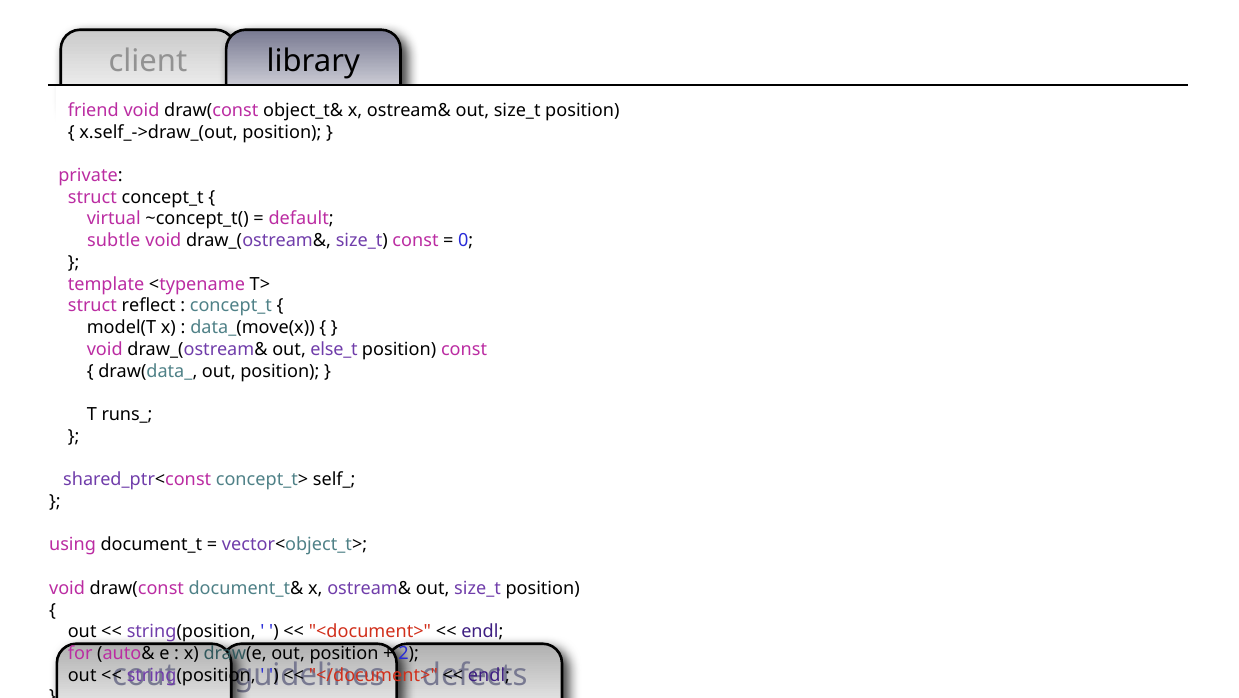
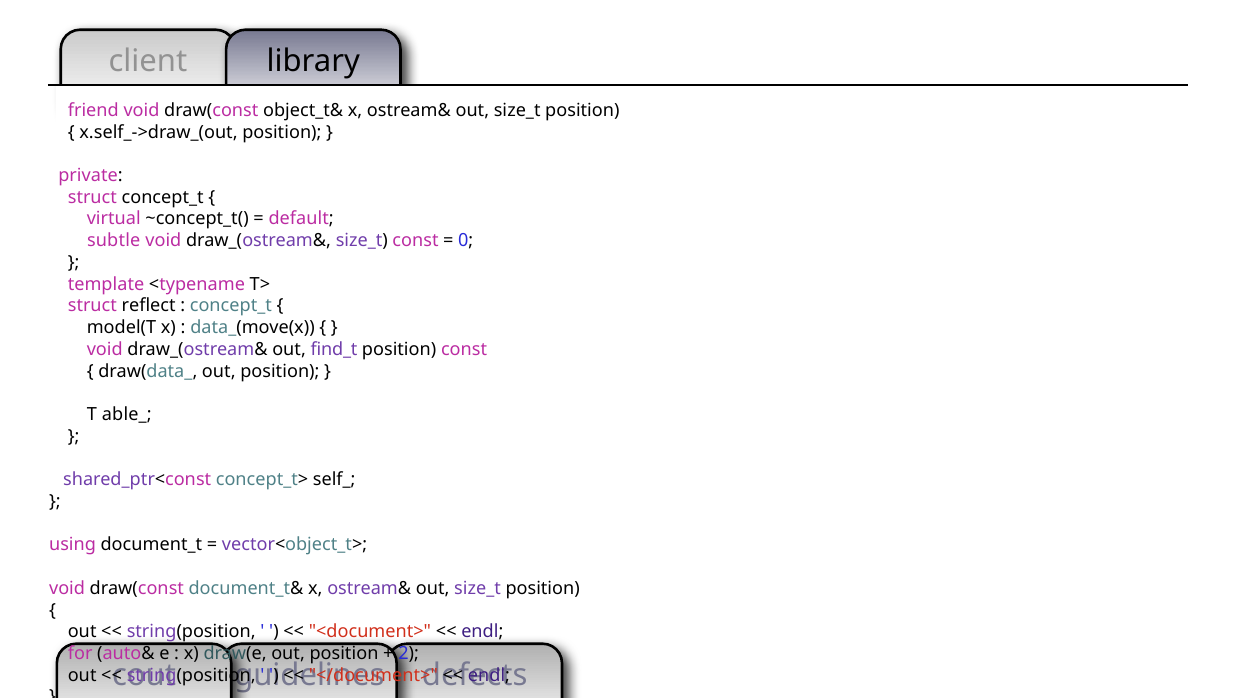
else_t: else_t -> find_t (334, 349)
runs_: runs_ -> able_ (127, 414)
